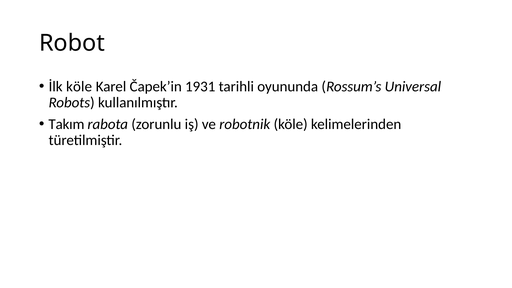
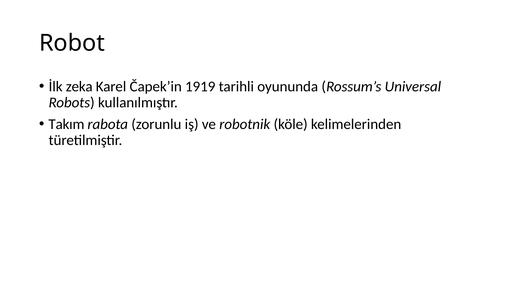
İlk köle: köle -> zeka (79, 87)
1931: 1931 -> 1919 (200, 87)
